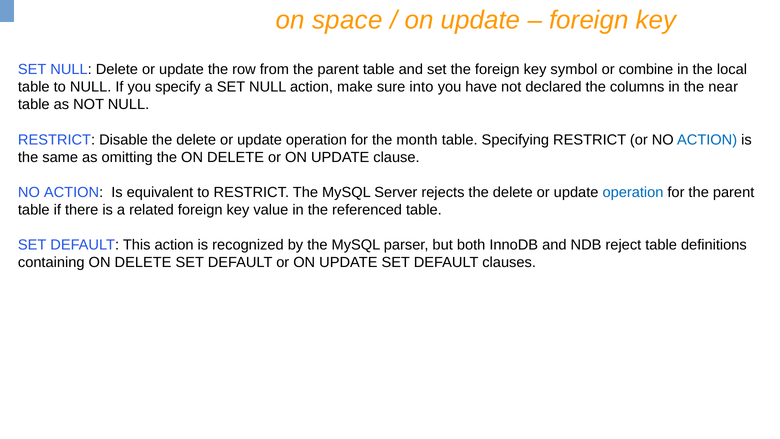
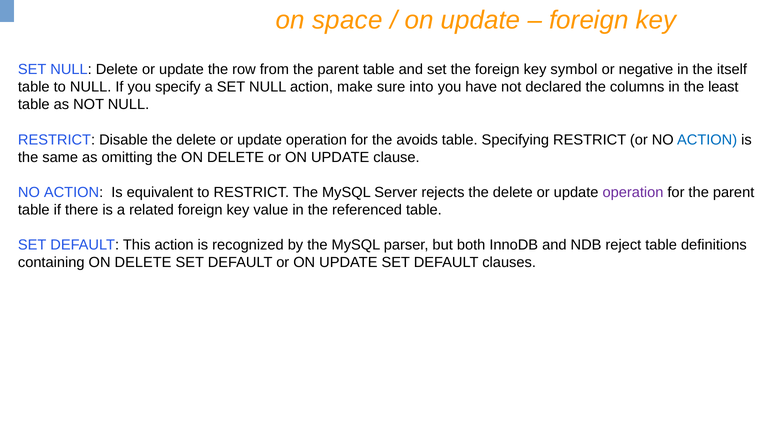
combine: combine -> negative (646, 69)
local: local -> itself (732, 69)
near: near -> least (723, 87)
month: month -> avoids (417, 140)
operation colour: blue -> purple (633, 192)
